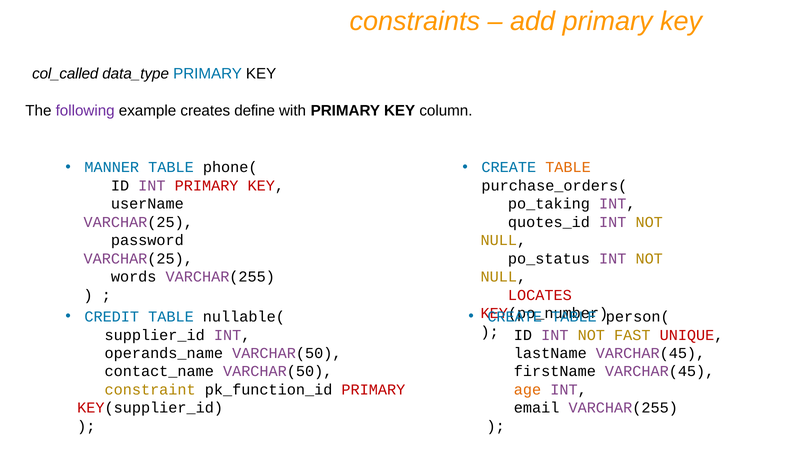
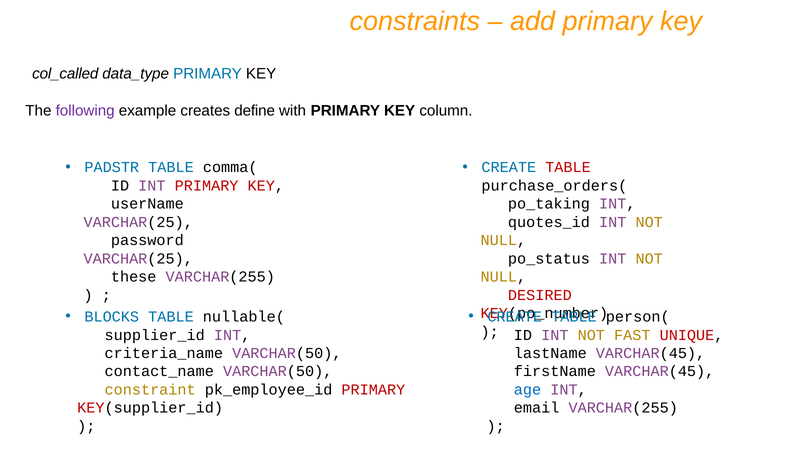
MANNER: MANNER -> PADSTR (112, 167)
phone(: phone( -> comma( (230, 167)
TABLE colour: orange -> red (568, 167)
words: words -> these (134, 277)
LOCATES: LOCATES -> DESIRED (540, 295)
CREDIT: CREDIT -> BLOCKS (112, 316)
operands_name: operands_name -> criteria_name (164, 353)
pk_function_id: pk_function_id -> pk_employee_id (269, 389)
age colour: orange -> blue (528, 389)
